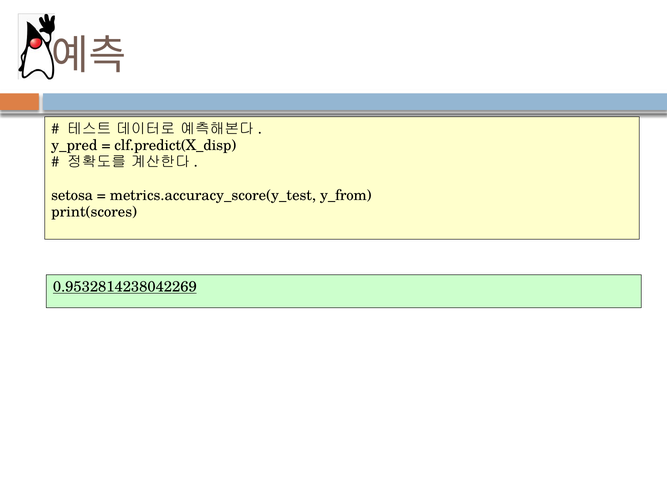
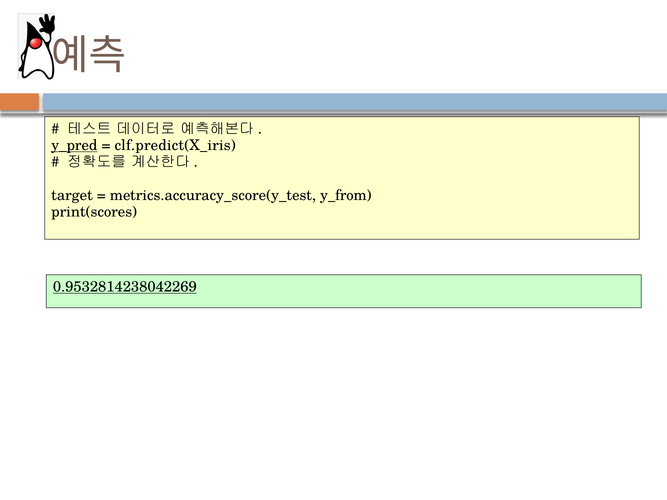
y_pred underline: none -> present (74, 145)
clf.predict(X_disp: clf.predict(X_disp -> clf.predict(X_iris (175, 145)
setosa: setosa -> target (72, 196)
